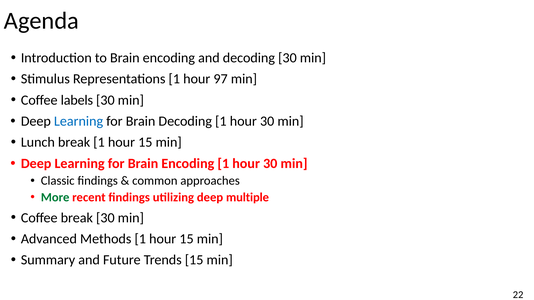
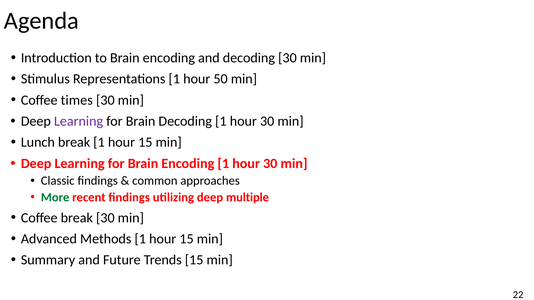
97: 97 -> 50 (221, 79)
labels: labels -> times (77, 100)
Learning colour: blue -> purple (79, 121)
